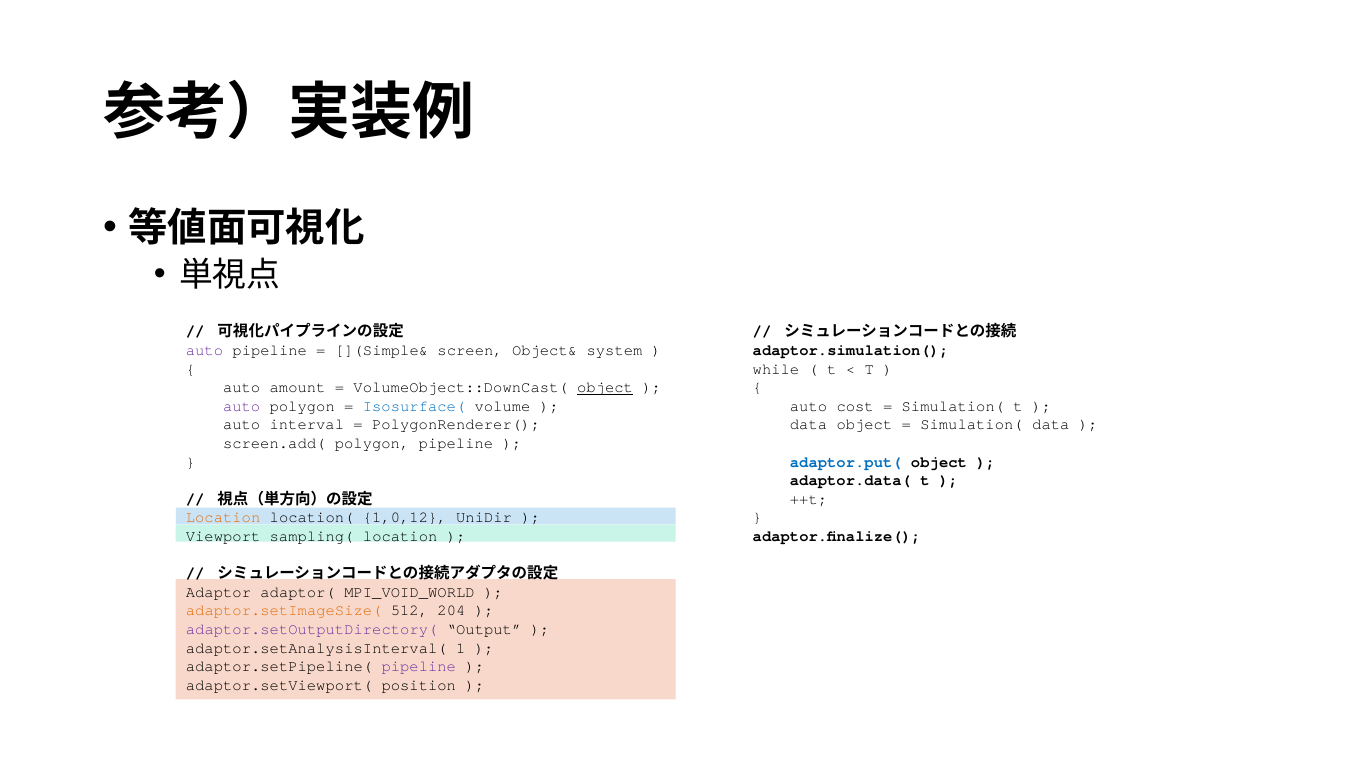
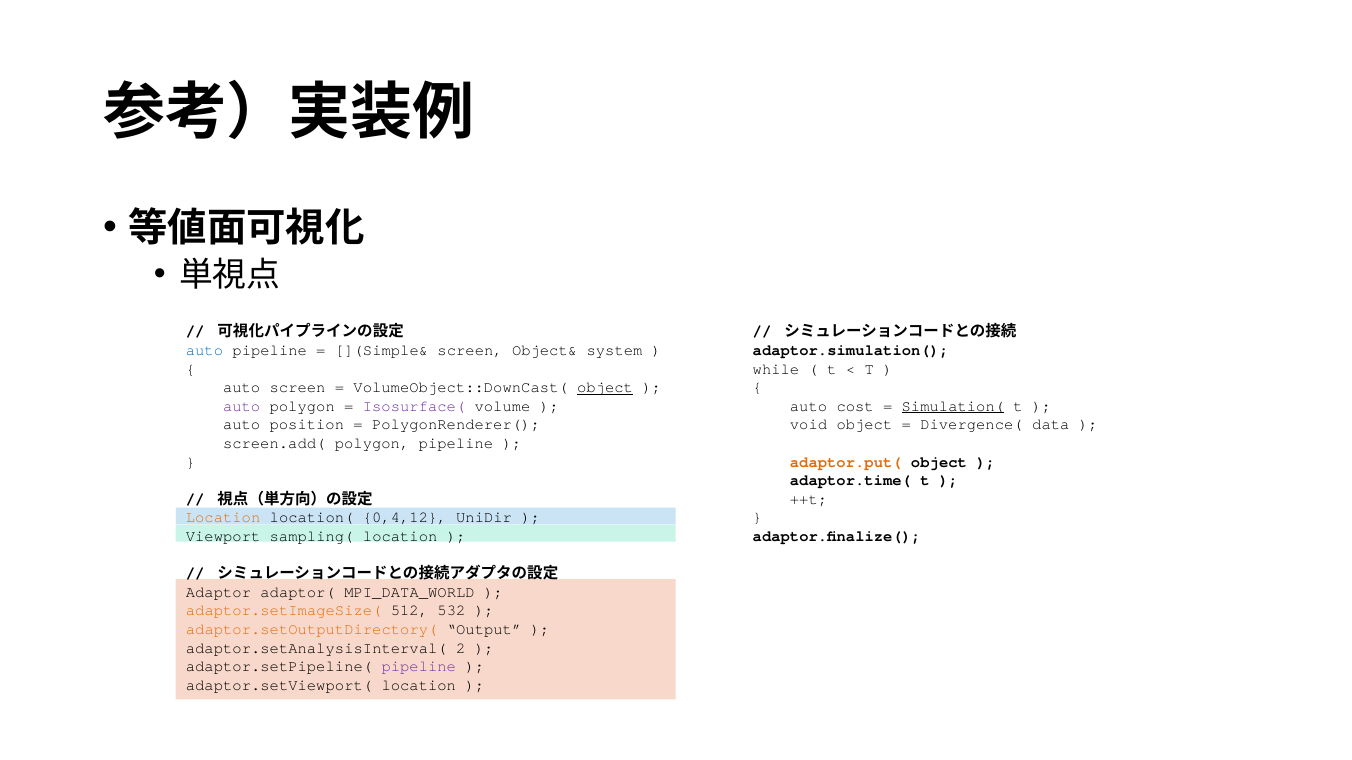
auto colour: purple -> blue (204, 351)
auto amount: amount -> screen (298, 388)
Isosurface( colour: blue -> purple (414, 407)
Simulation( underline: none -> present (953, 407)
interval: interval -> position (307, 425)
data: data -> void (809, 425)
Simulation(: Simulation( -> Divergence( (972, 425)
adaptor.put( colour: blue -> orange (846, 462)
adaptor.data(: adaptor.data( -> adaptor.time( (850, 481)
1,0,12: 1,0,12 -> 0,4,12 (405, 518)
MPI_VOID_WORLD: MPI_VOID_WORLD -> MPI_DATA_WORLD (409, 593)
204: 204 -> 532 (451, 611)
adaptor.setOutputDirectory( colour: purple -> orange (312, 630)
1: 1 -> 2 (461, 648)
adaptor.setViewport( position: position -> location (419, 686)
